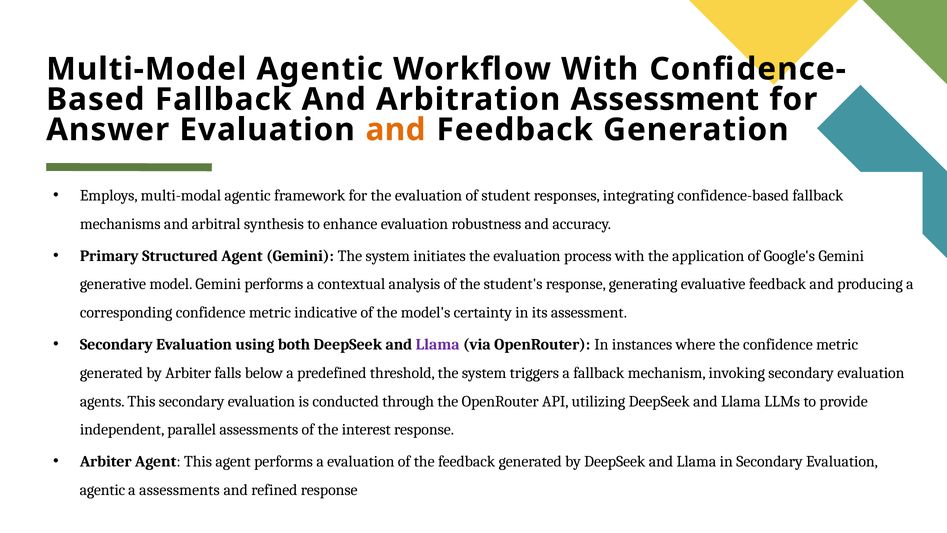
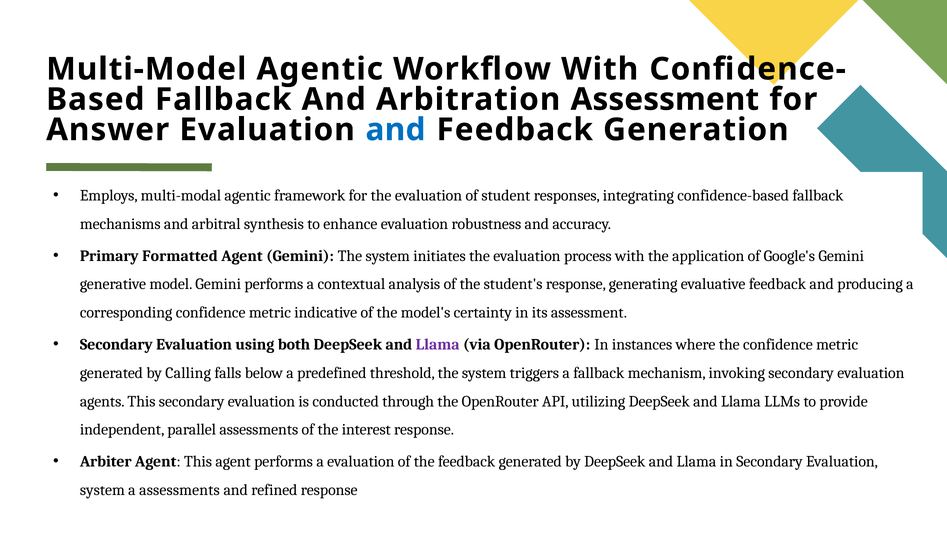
and colour: orange -> blue (396, 130)
Structured: Structured -> Formatted (180, 256)
by Arbiter: Arbiter -> Calling (188, 373)
agentic: agentic -> system (102, 490)
